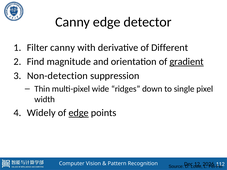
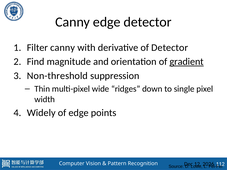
of Different: Different -> Detector (170, 48)
Non-detection: Non-detection -> Non-threshold (57, 76)
edge underline: present -> none (79, 113)
